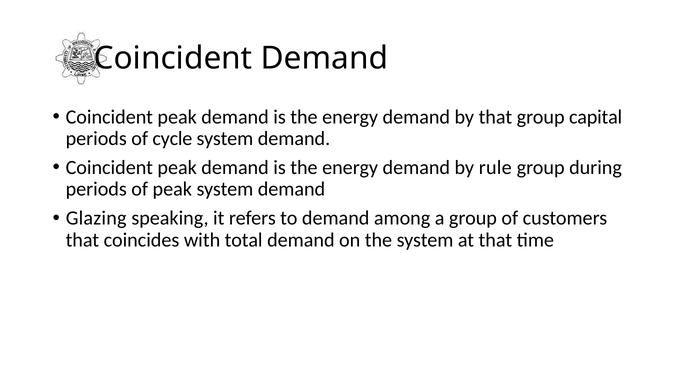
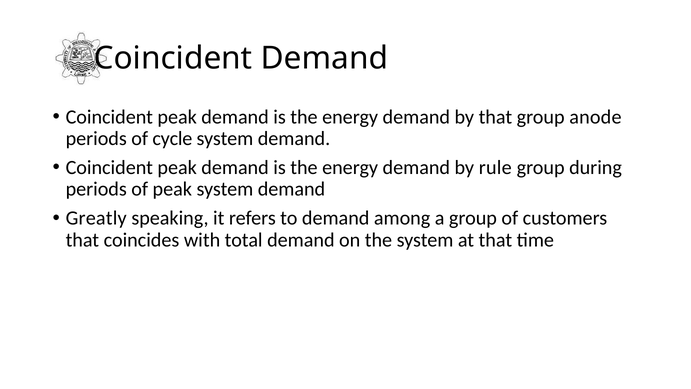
capital: capital -> anode (595, 117)
Glazing: Glazing -> Greatly (96, 218)
